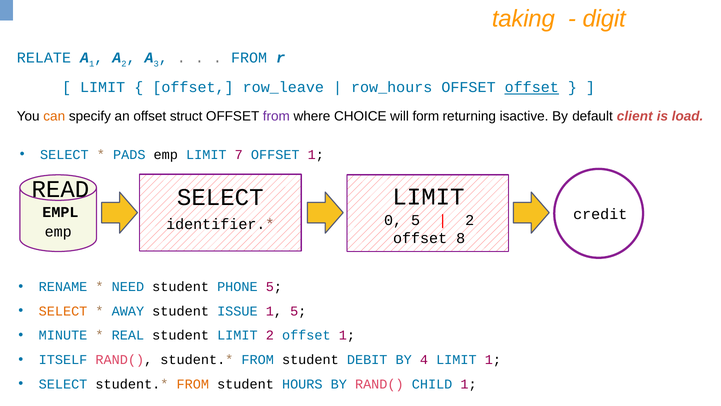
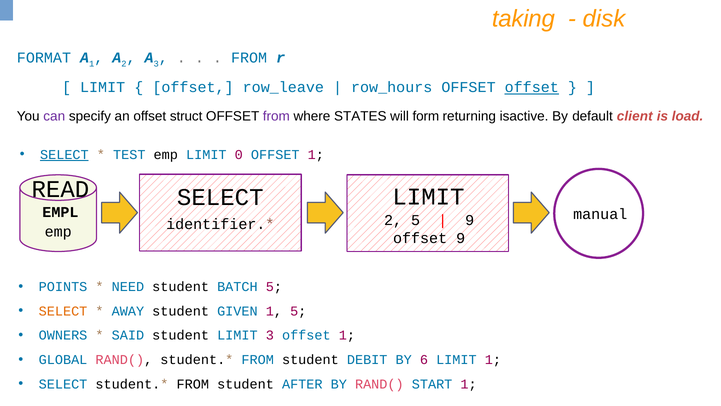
digit: digit -> disk (604, 19)
RELATE: RELATE -> FORMAT (44, 58)
can colour: orange -> purple (54, 116)
CHOICE: CHOICE -> STATES (360, 116)
SELECT underline: none -> present (64, 154)
PADS: PADS -> TEST (129, 154)
7: 7 -> 0 (239, 154)
credit: credit -> manual (600, 214)
0: 0 -> 2 (393, 220)
2: 2 -> 9 (470, 220)
offset 8: 8 -> 9 (461, 238)
RENAME: RENAME -> POINTS (63, 286)
PHONE: PHONE -> BATCH (237, 286)
ISSUE: ISSUE -> GIVEN (237, 311)
MINUTE: MINUTE -> OWNERS (63, 335)
REAL: REAL -> SAID (128, 335)
LIMIT 2: 2 -> 3 (270, 335)
ITSELF: ITSELF -> GLOBAL (63, 359)
4: 4 -> 6 (424, 359)
FROM colour: orange -> black (193, 384)
HOURS: HOURS -> AFTER (302, 384)
CHILD: CHILD -> START (432, 384)
